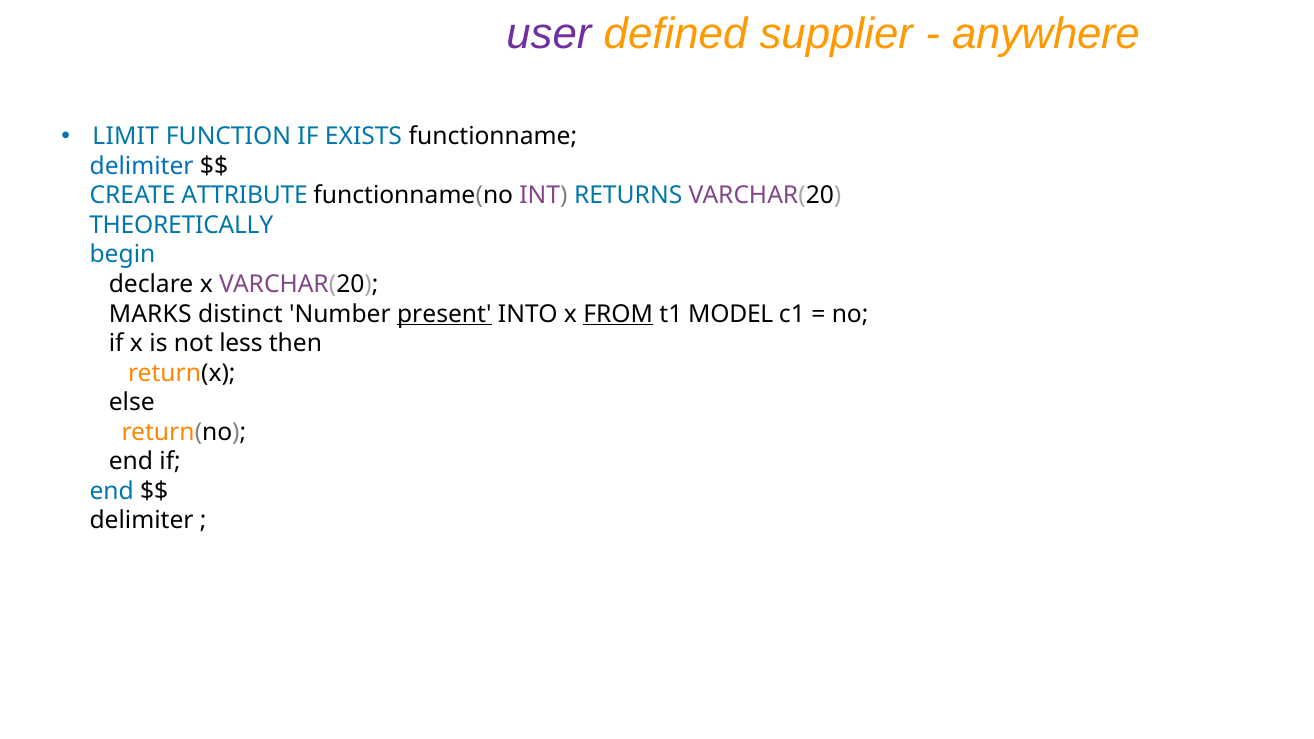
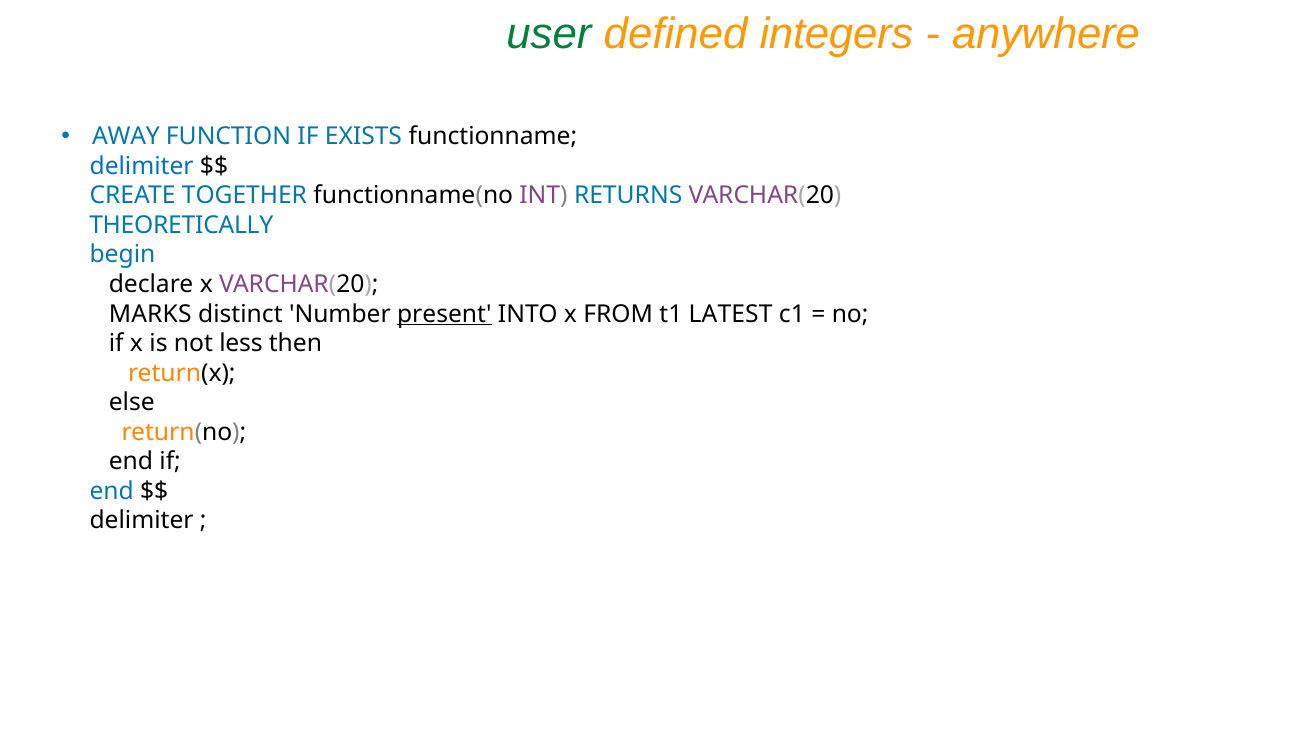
user colour: purple -> green (549, 34)
supplier: supplier -> integers (836, 34)
LIMIT: LIMIT -> AWAY (126, 137)
ATTRIBUTE: ATTRIBUTE -> TOGETHER (244, 196)
FROM underline: present -> none (618, 314)
MODEL: MODEL -> LATEST (731, 314)
